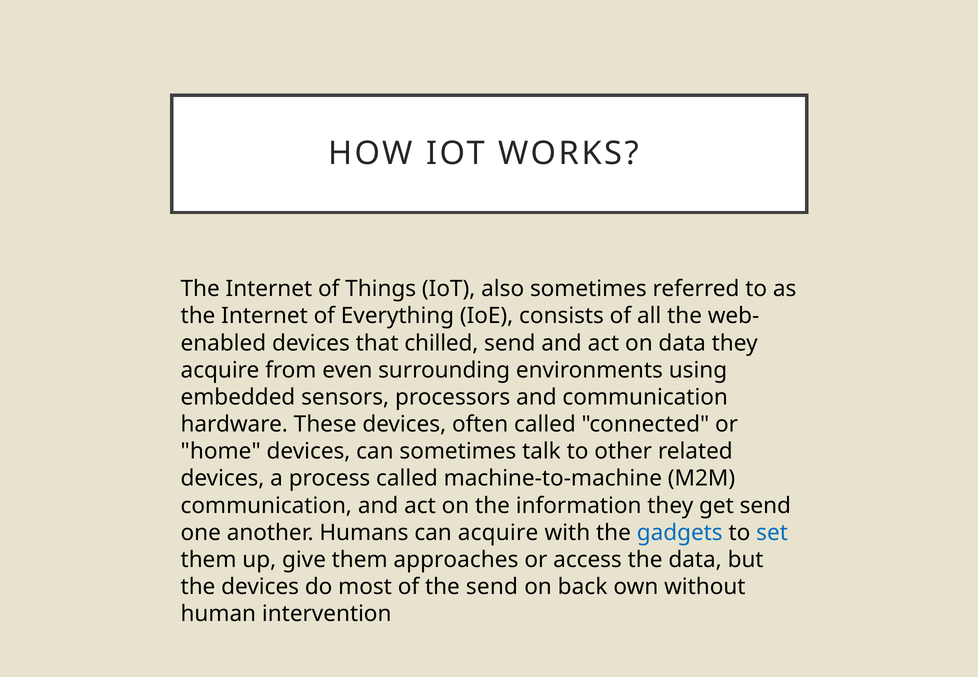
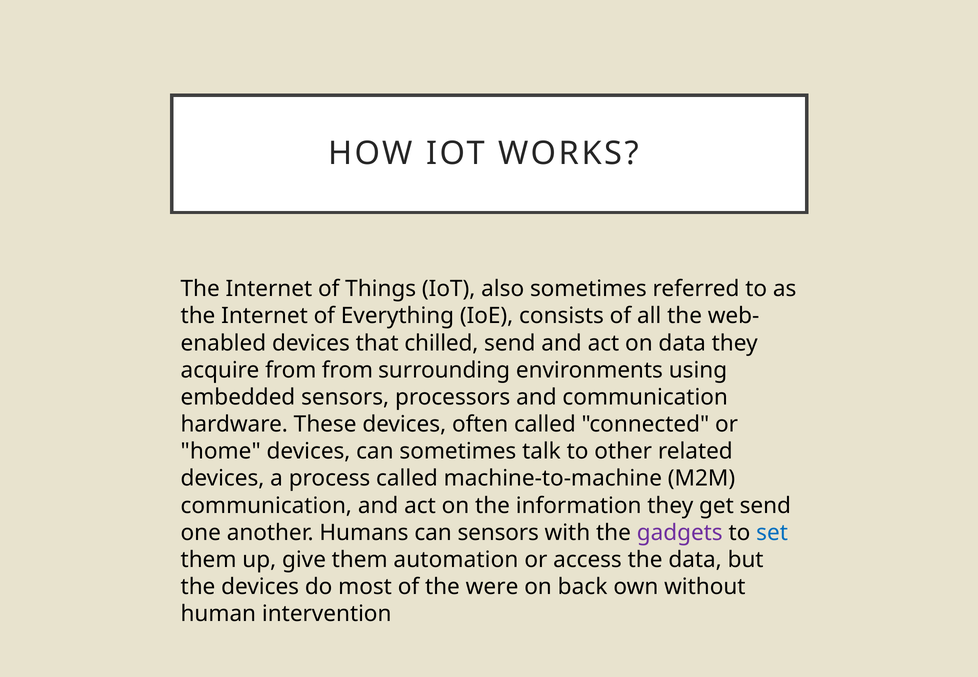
from even: even -> from (347, 370)
can acquire: acquire -> sensors (498, 533)
gadgets colour: blue -> purple (680, 533)
approaches: approaches -> automation (456, 560)
the send: send -> were (492, 587)
